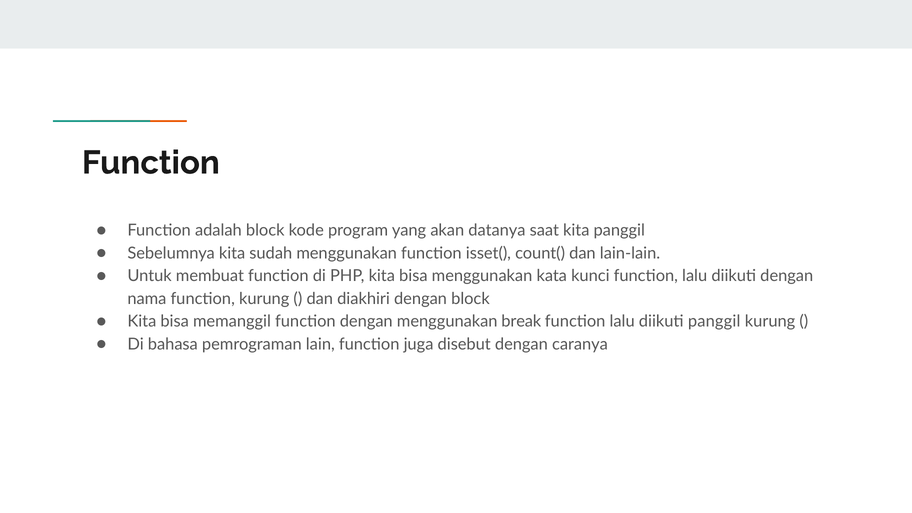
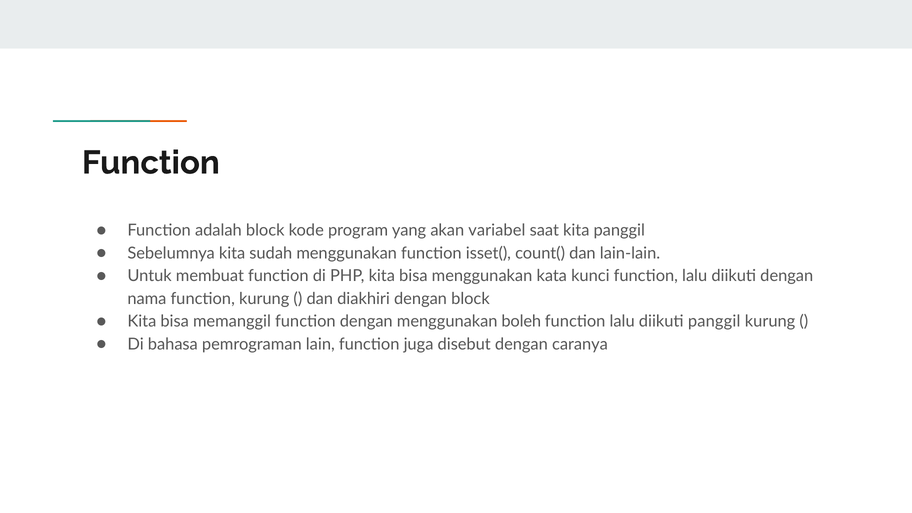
datanya: datanya -> variabel (497, 230)
break: break -> boleh (521, 321)
